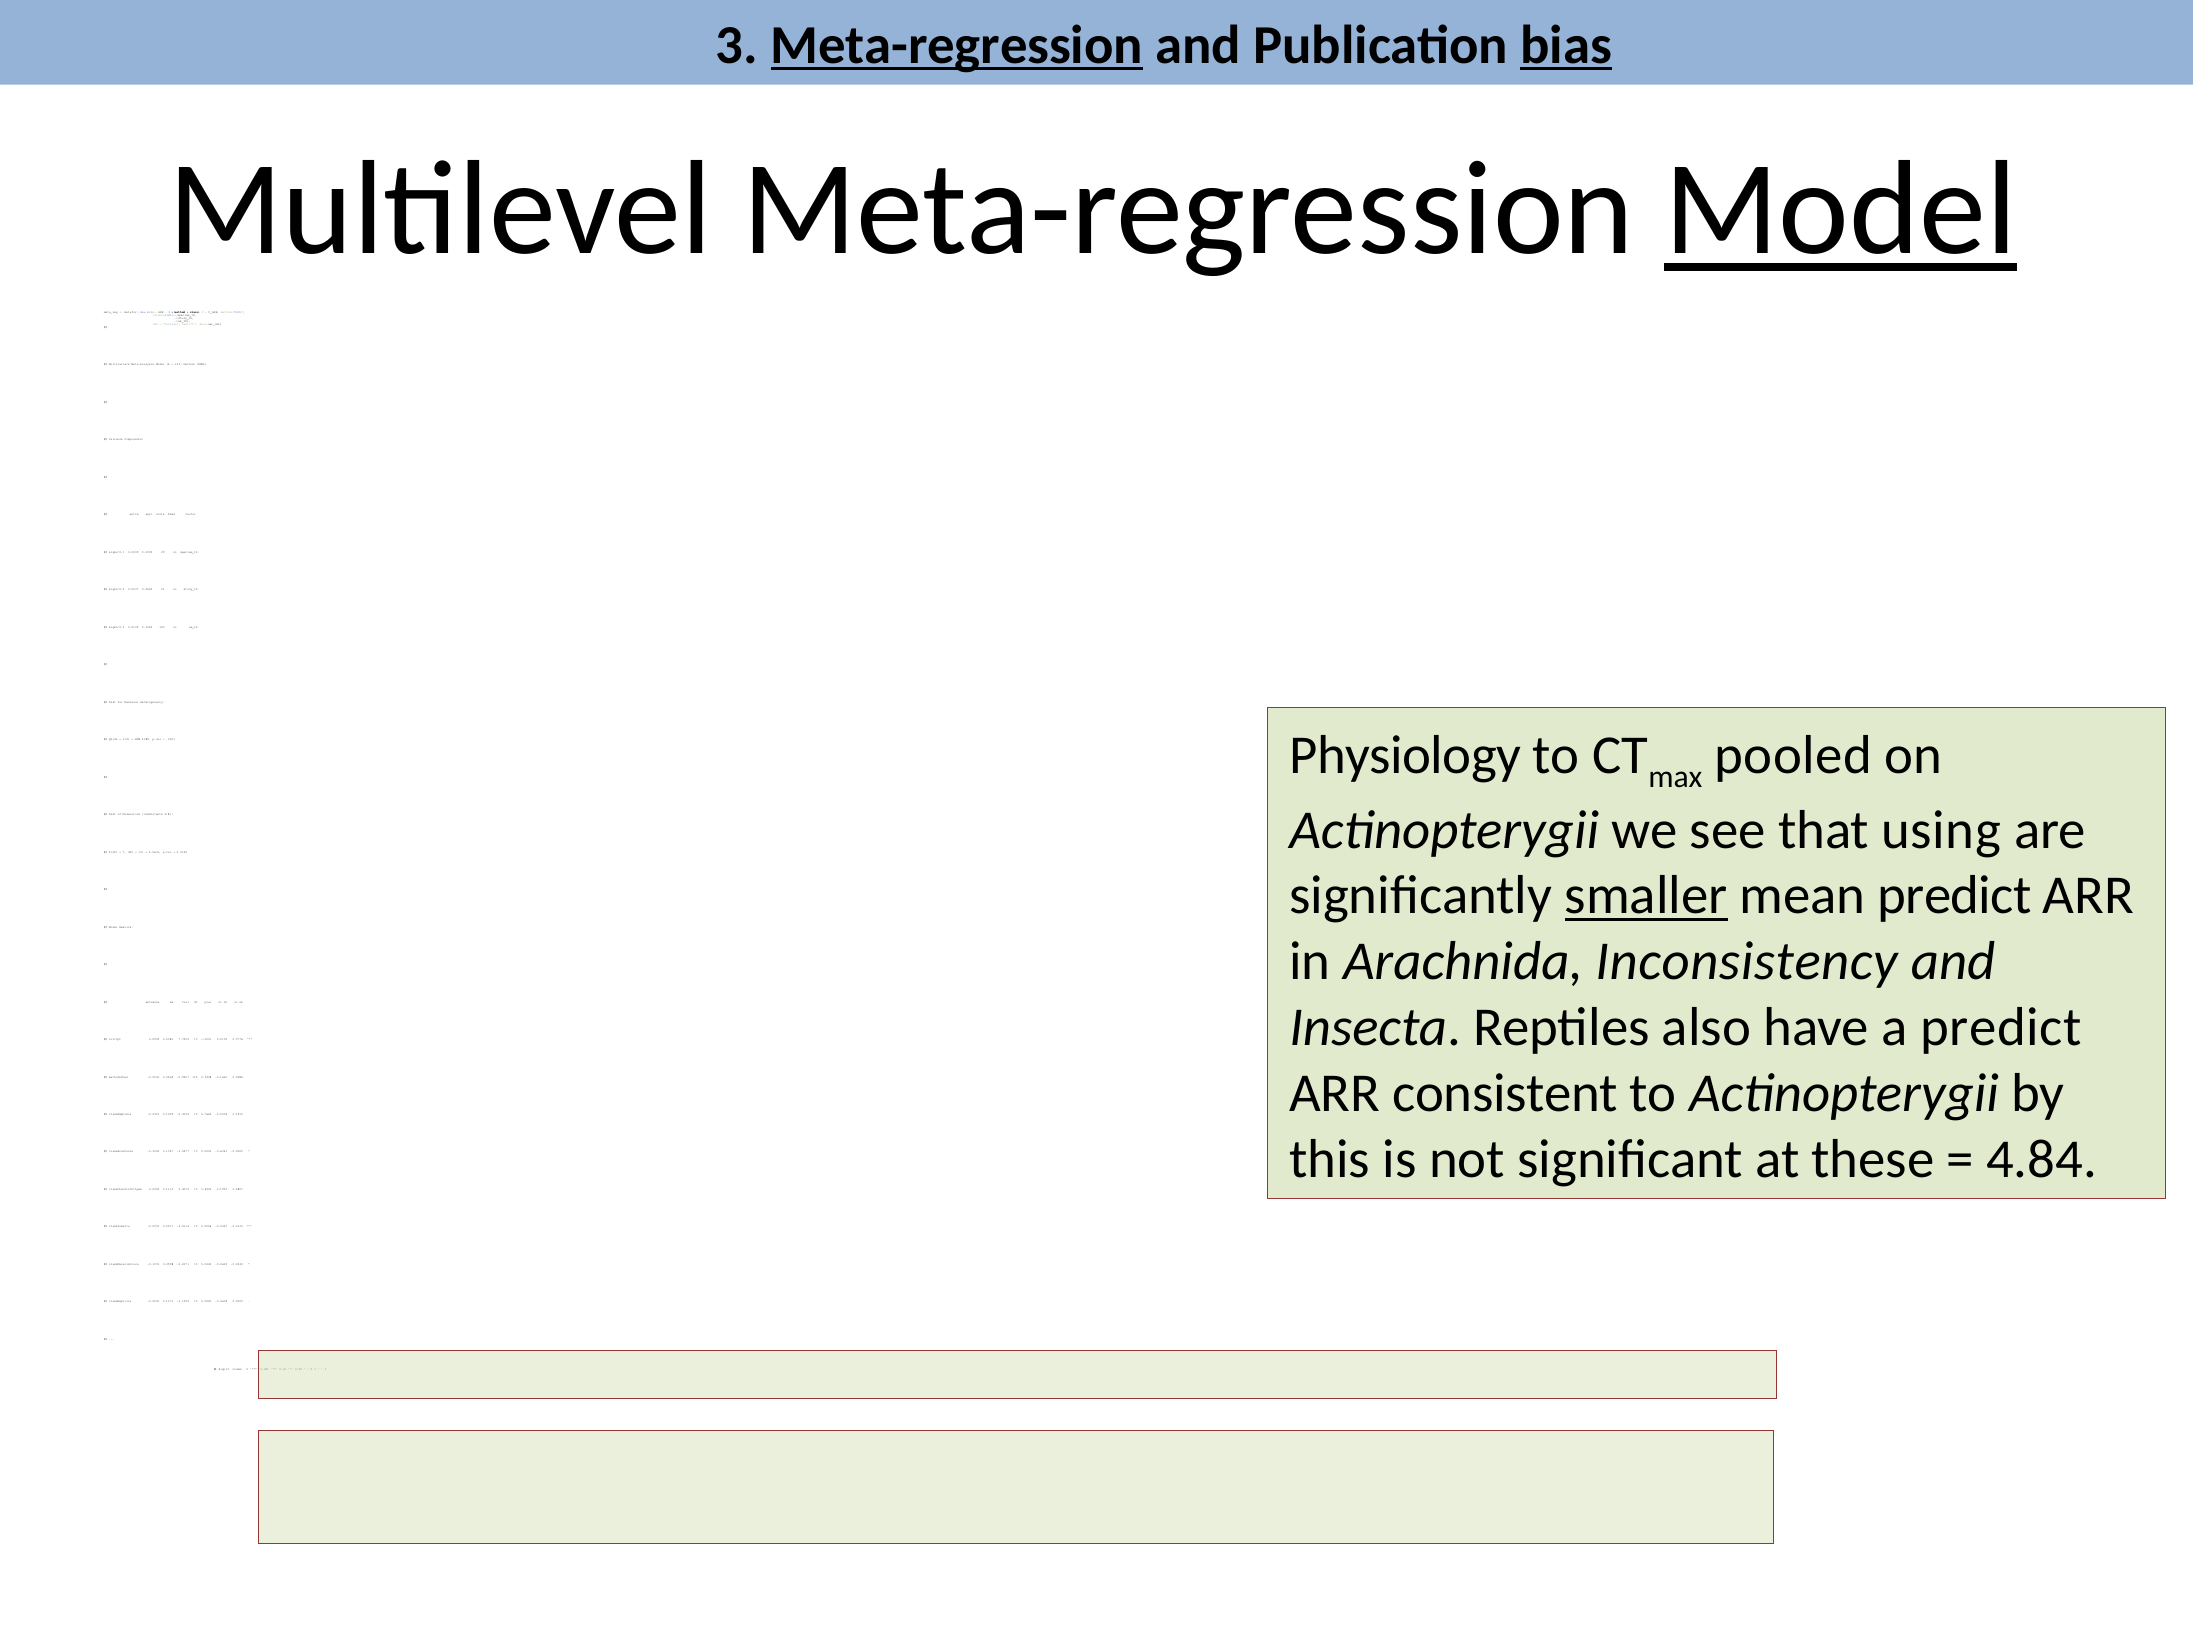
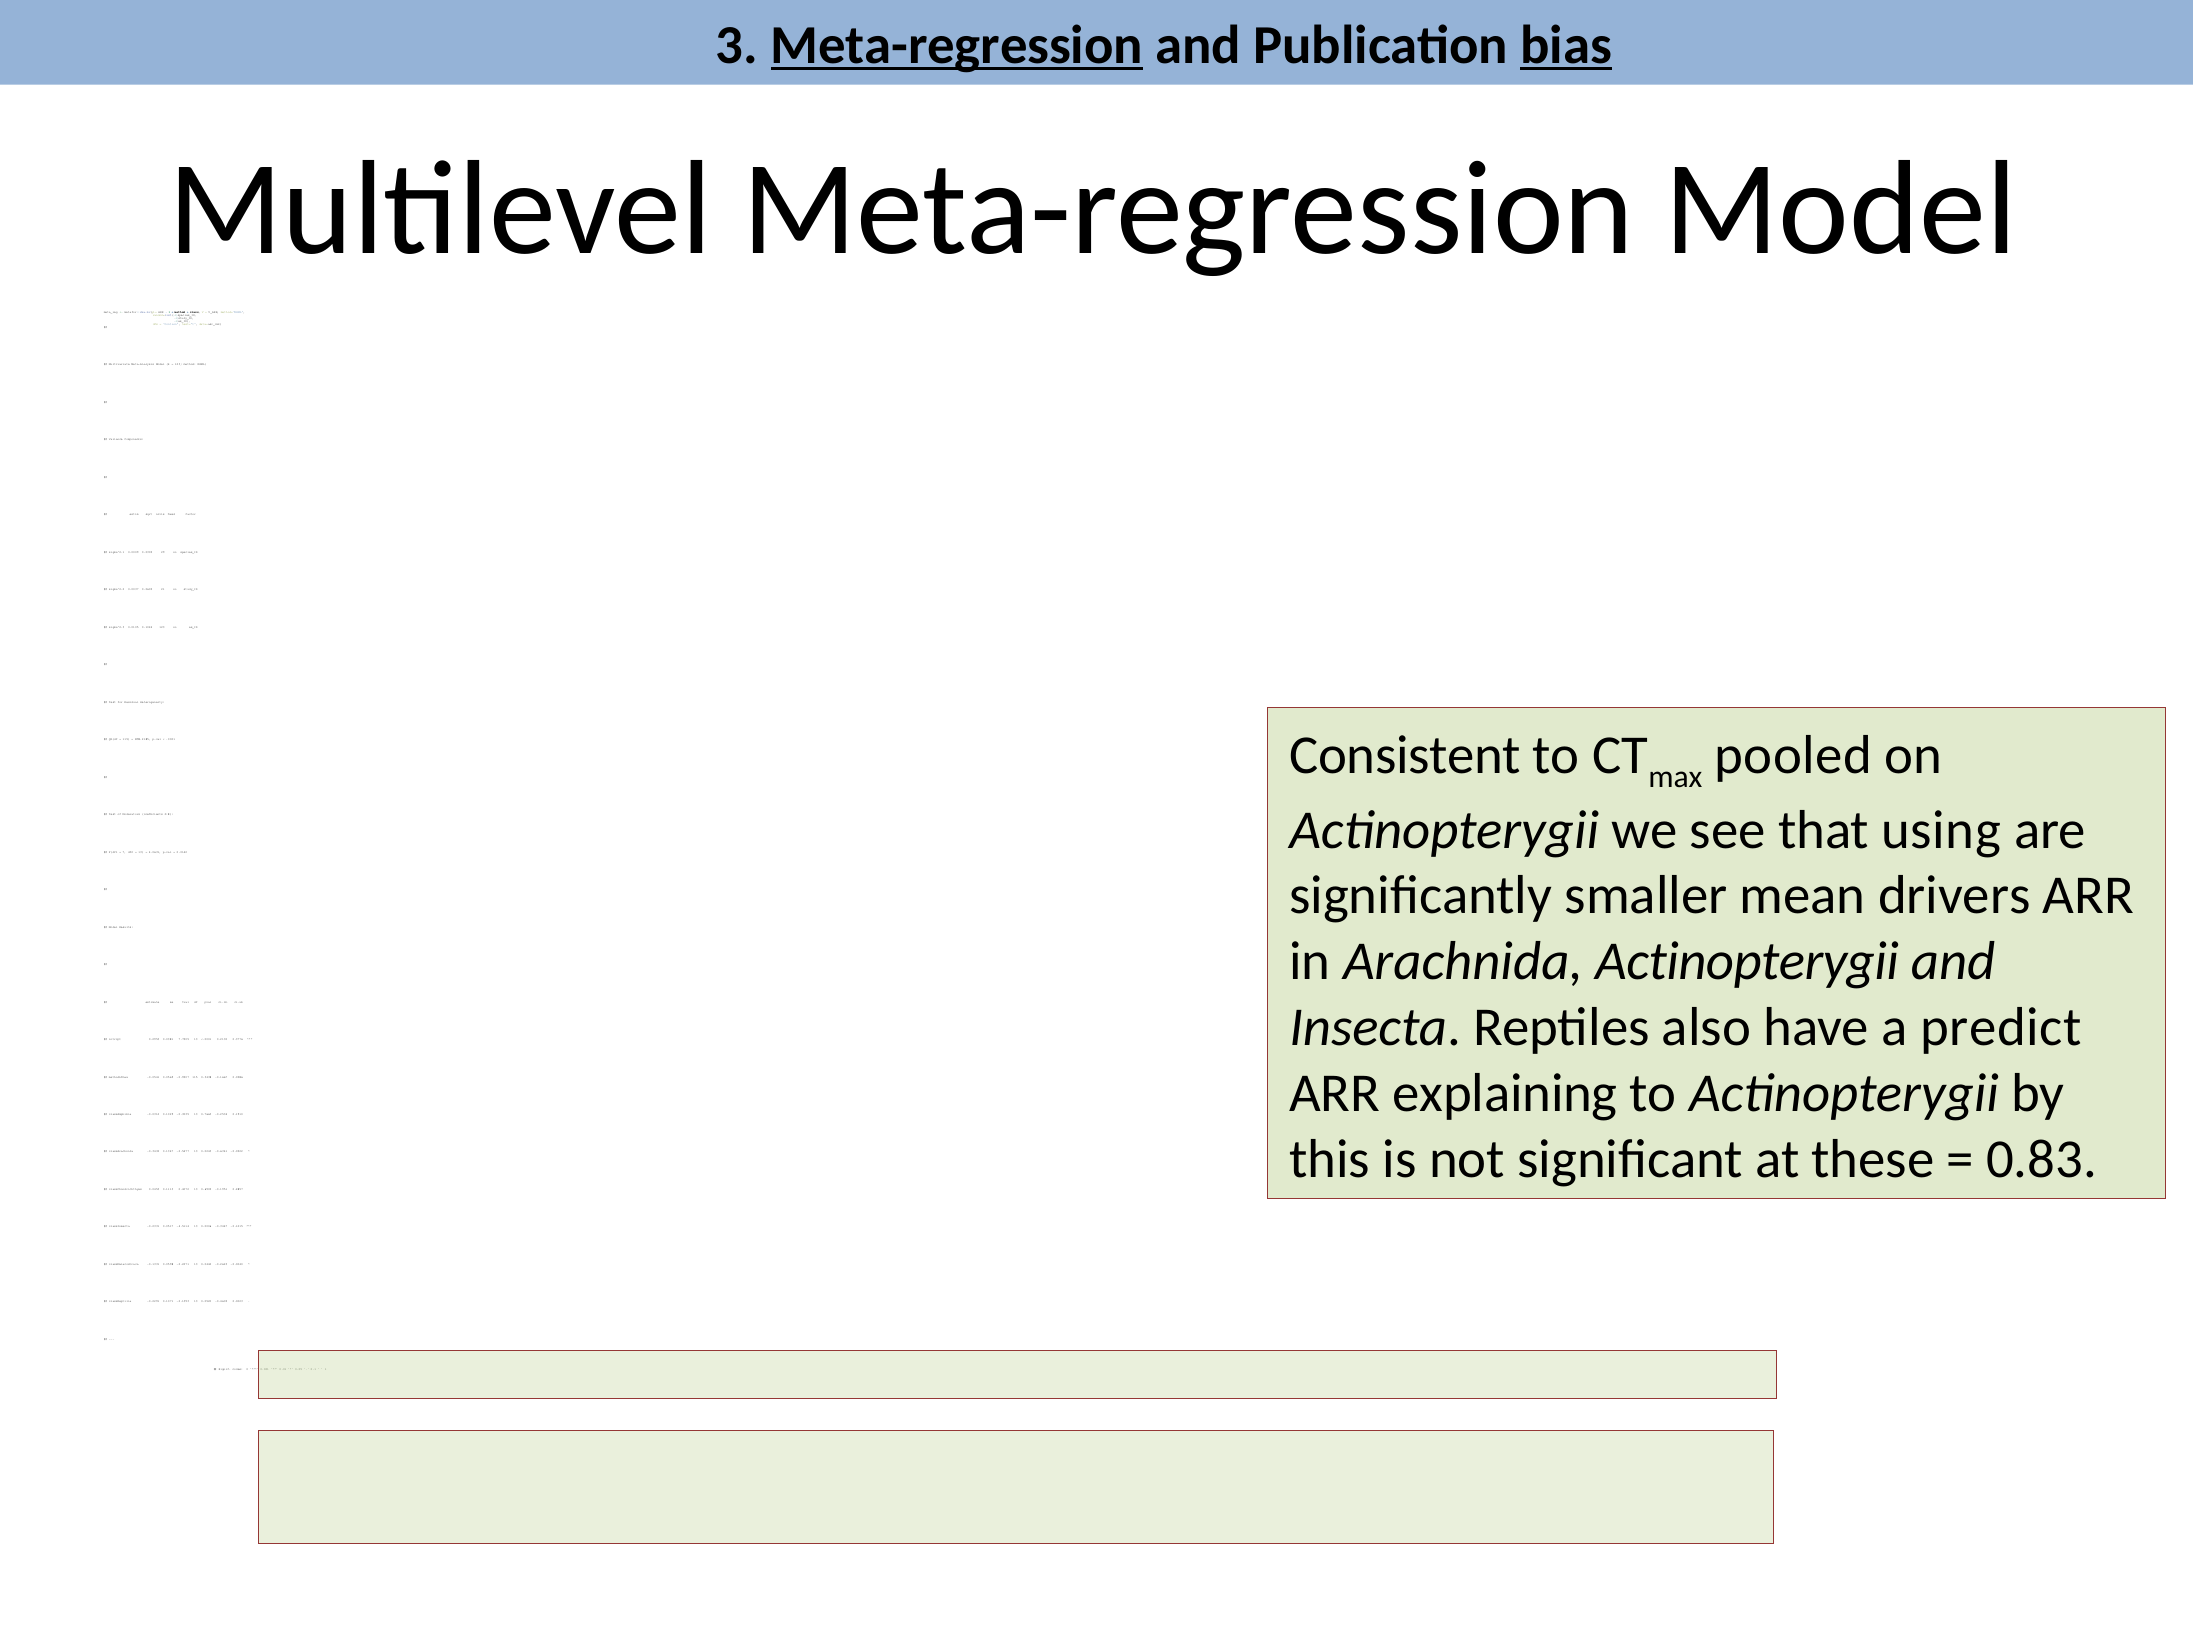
Model underline: present -> none (1841, 209)
Physiology: Physiology -> Consistent (1405, 755)
smaller underline: present -> none (1646, 896)
mean predict: predict -> drivers (1954, 896)
Arachnida Inconsistency: Inconsistency -> Actinopterygii (1747, 962)
consistent: consistent -> explaining (1505, 1093)
4.84: 4.84 -> 0.83 (2042, 1159)
